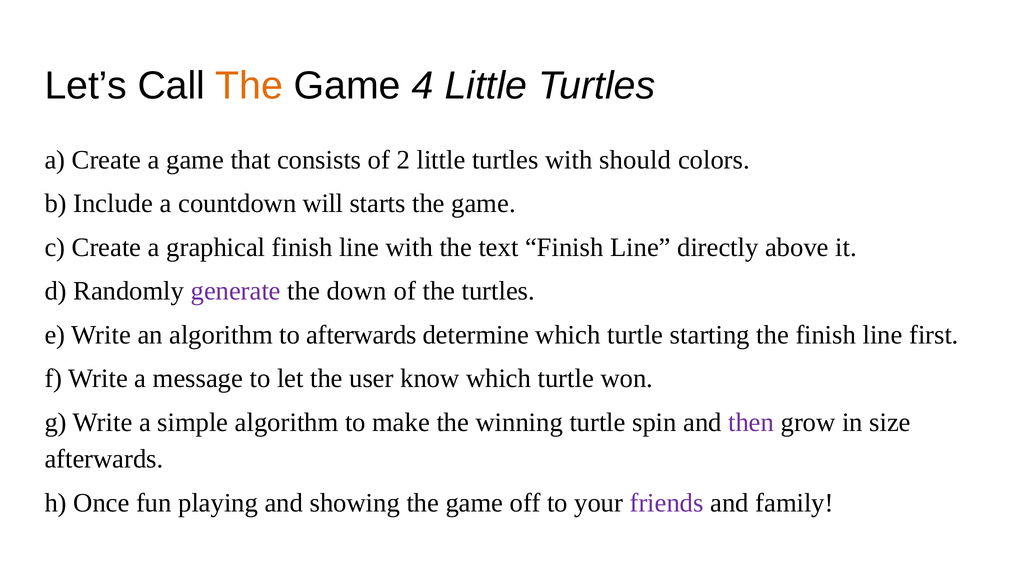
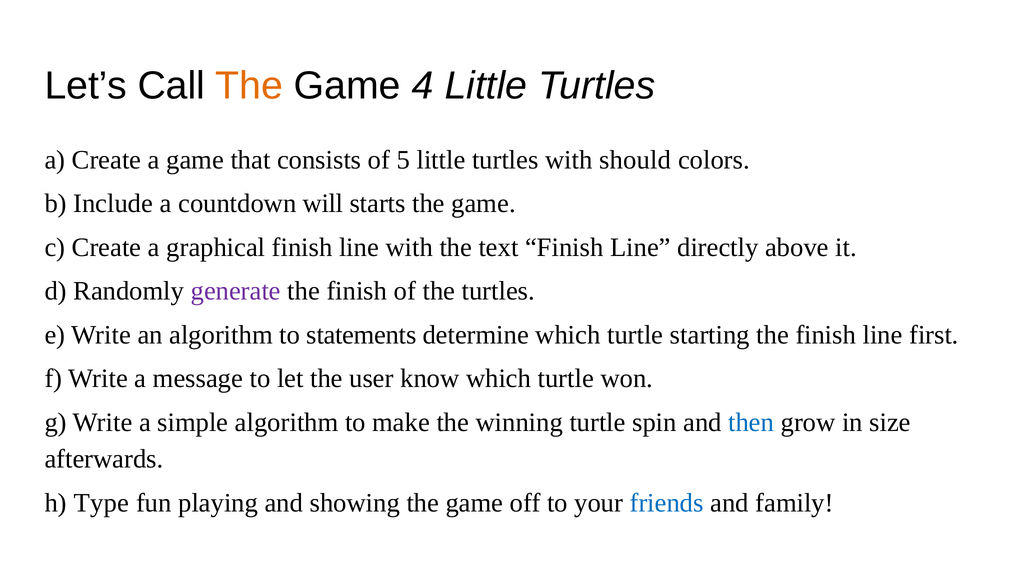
2: 2 -> 5 (403, 160)
down: down -> finish (357, 292)
to afterwards: afterwards -> statements (361, 335)
then colour: purple -> blue (751, 423)
Once: Once -> Type (101, 503)
friends colour: purple -> blue (667, 503)
